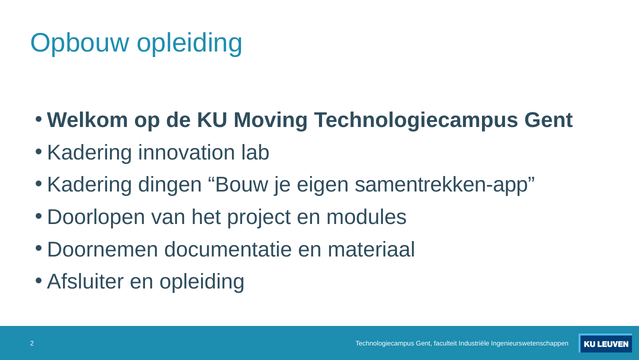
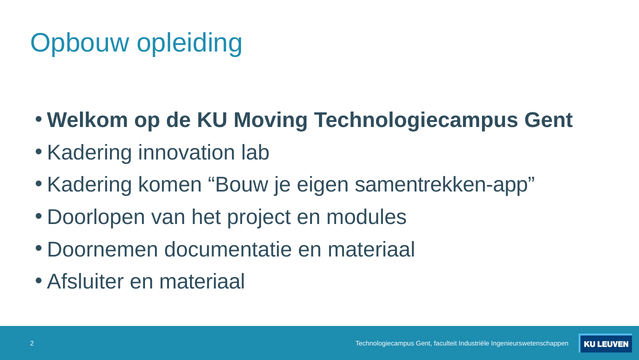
dingen: dingen -> komen (170, 185)
Afsluiter en opleiding: opleiding -> materiaal (202, 281)
